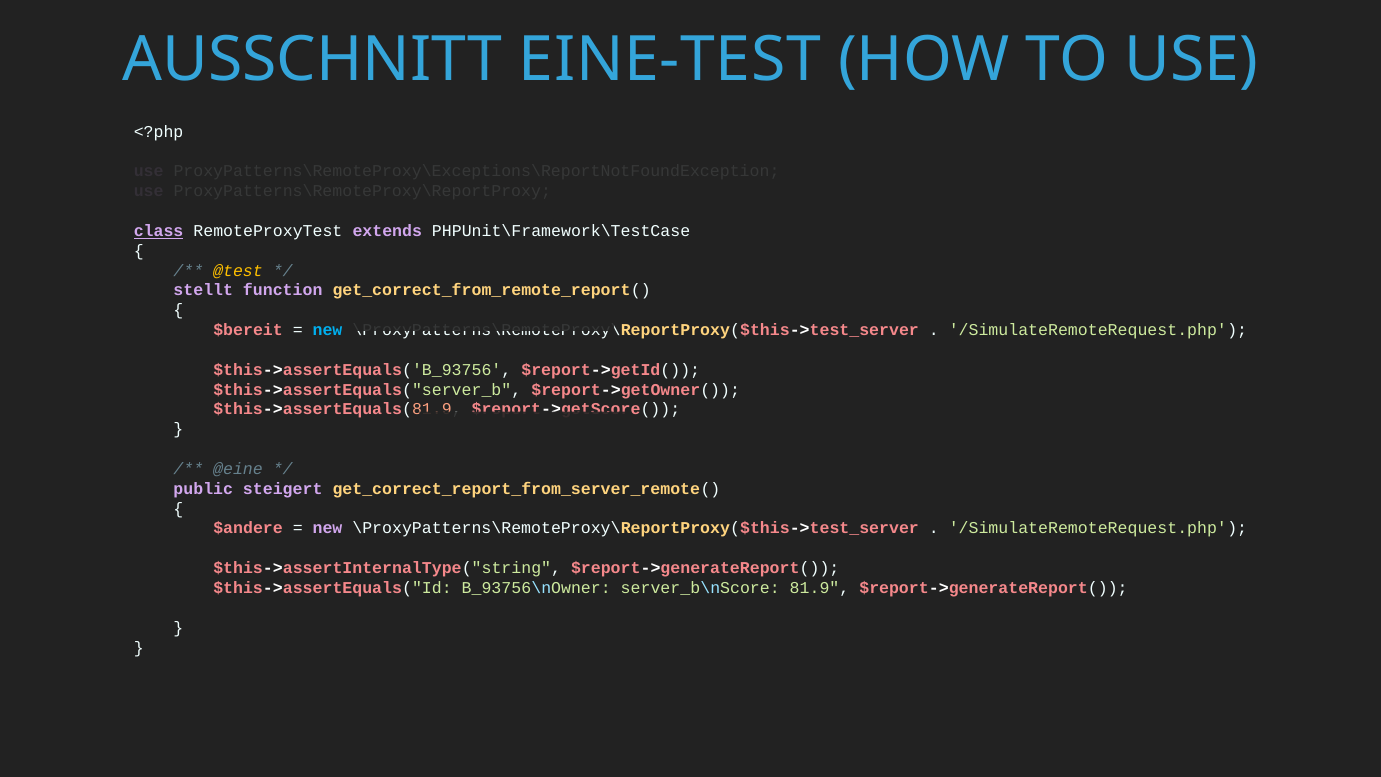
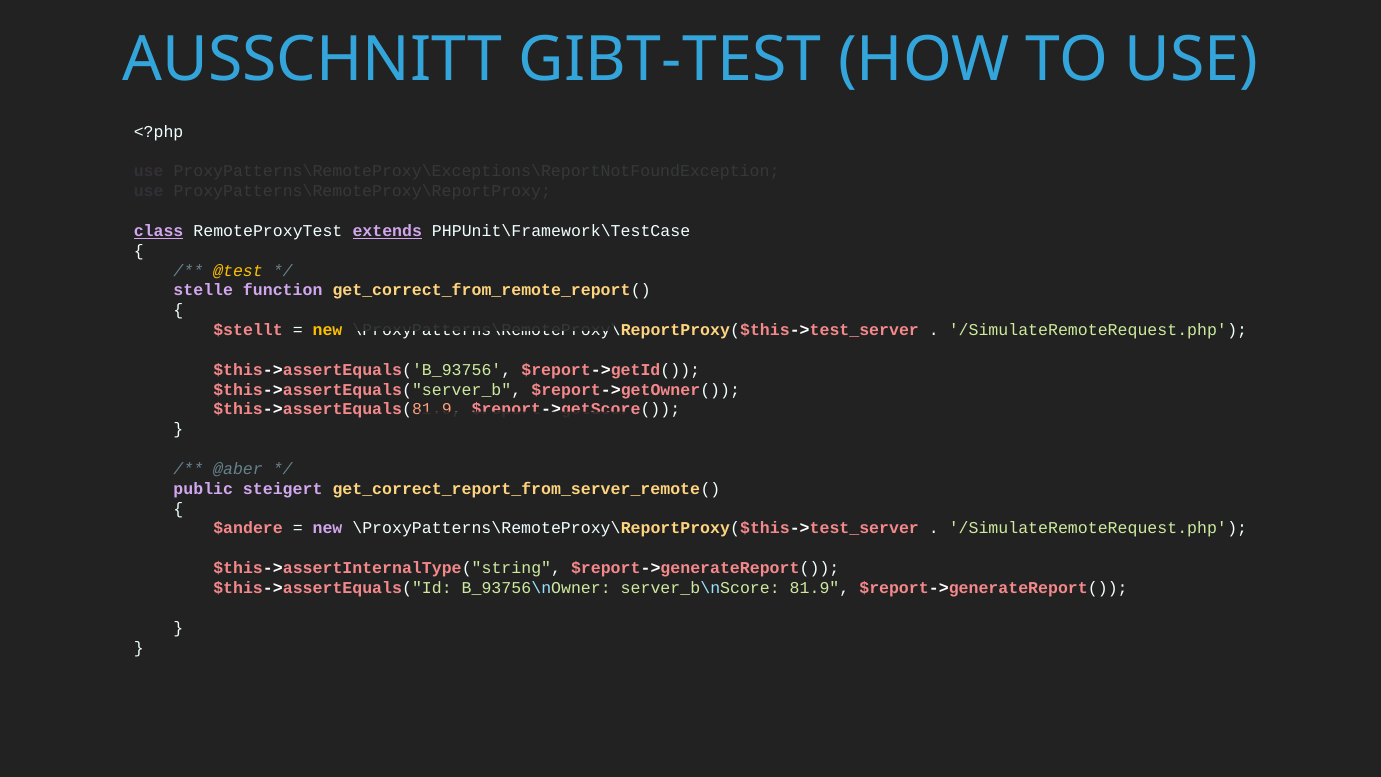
EINE-TEST: EINE-TEST -> GIBT-TEST (670, 60)
extends underline: none -> present (387, 231)
stellt: stellt -> stelle (203, 290)
$bereit: $bereit -> $stellt (248, 330)
new colour: light blue -> yellow (328, 330)
@eine: @eine -> @aber (238, 469)
